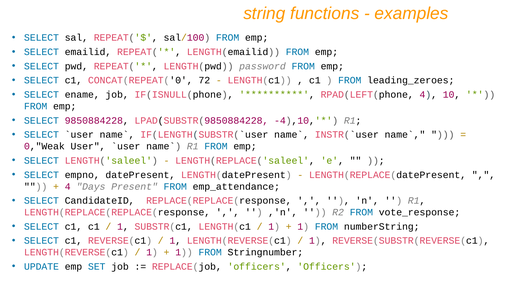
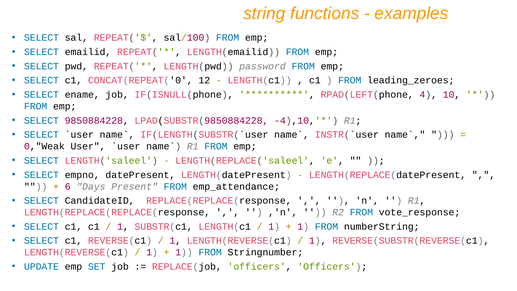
72: 72 -> 12 (204, 80)
4: 4 -> 6 (68, 186)
